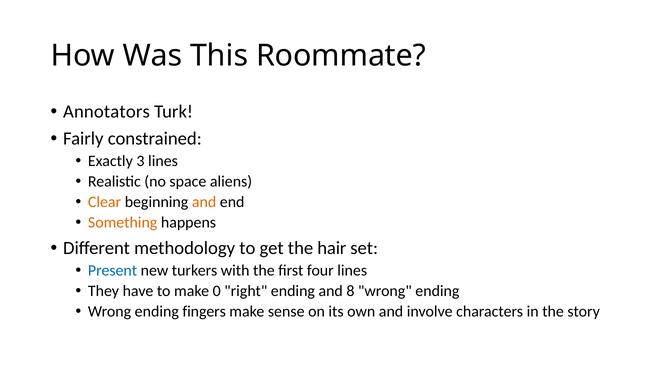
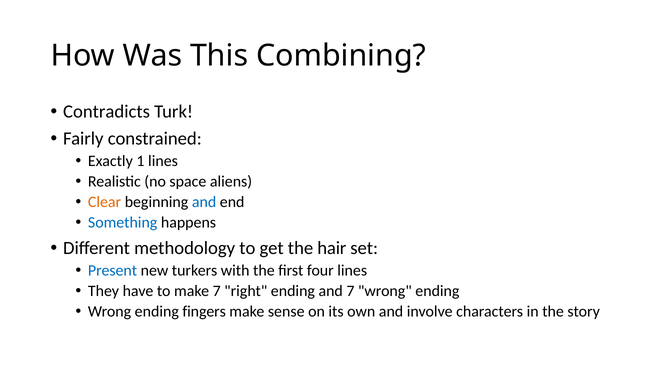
Roommate: Roommate -> Combining (341, 56)
Annotators: Annotators -> Contradicts (107, 112)
3: 3 -> 1 (140, 161)
and colour: orange -> blue (204, 202)
Something colour: orange -> blue (123, 223)
make 0: 0 -> 7 (217, 291)
and 8: 8 -> 7 (350, 291)
